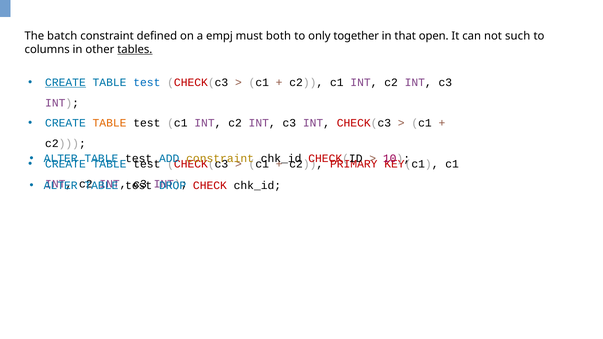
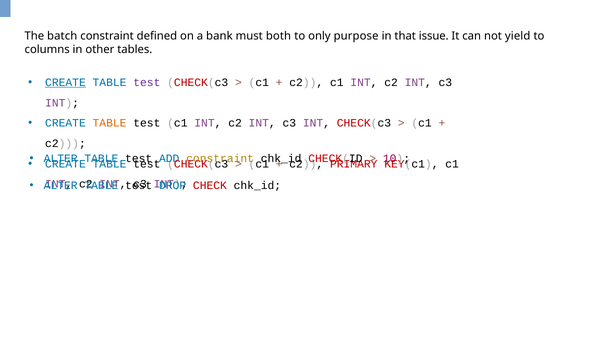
empj: empj -> bank (219, 36)
together: together -> purpose (356, 36)
open: open -> issue (434, 36)
such: such -> yield (518, 36)
tables underline: present -> none (135, 49)
test colour: blue -> purple (147, 83)
